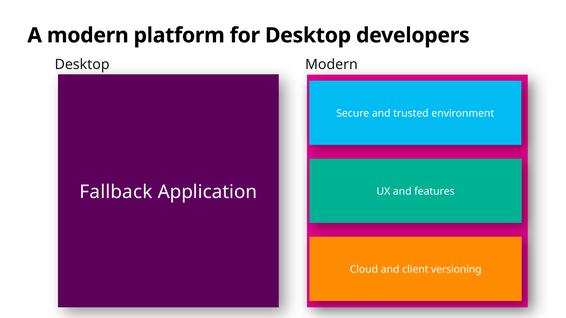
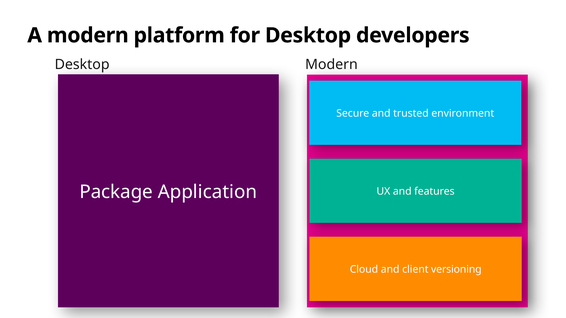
Fallback: Fallback -> Package (116, 192)
